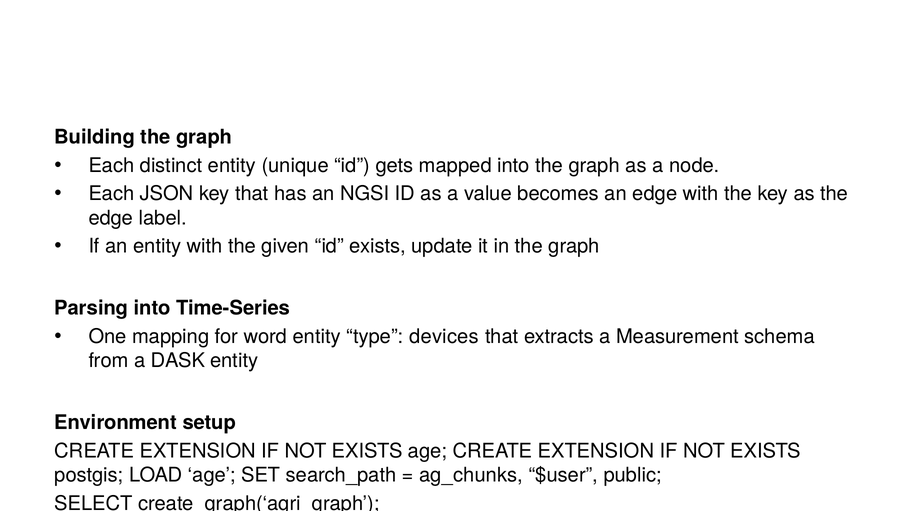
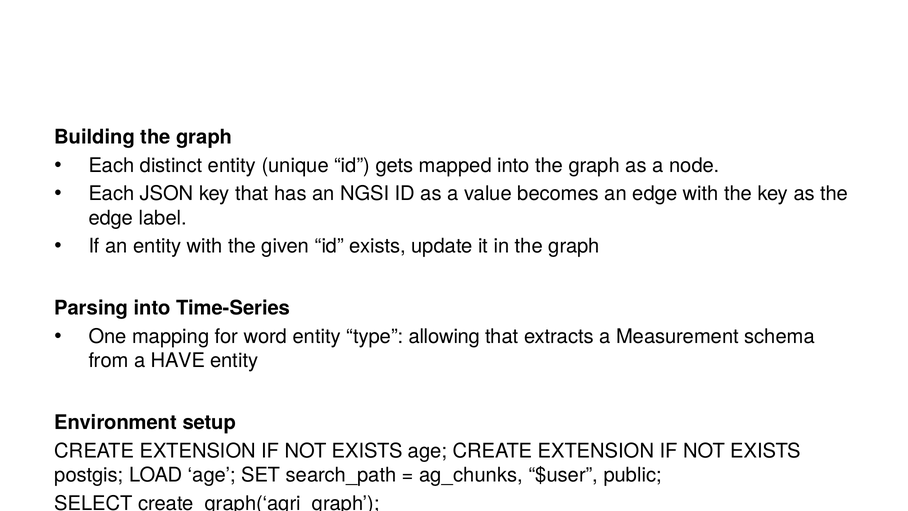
devices: devices -> allowing (444, 336)
DASK: DASK -> HAVE (178, 361)
